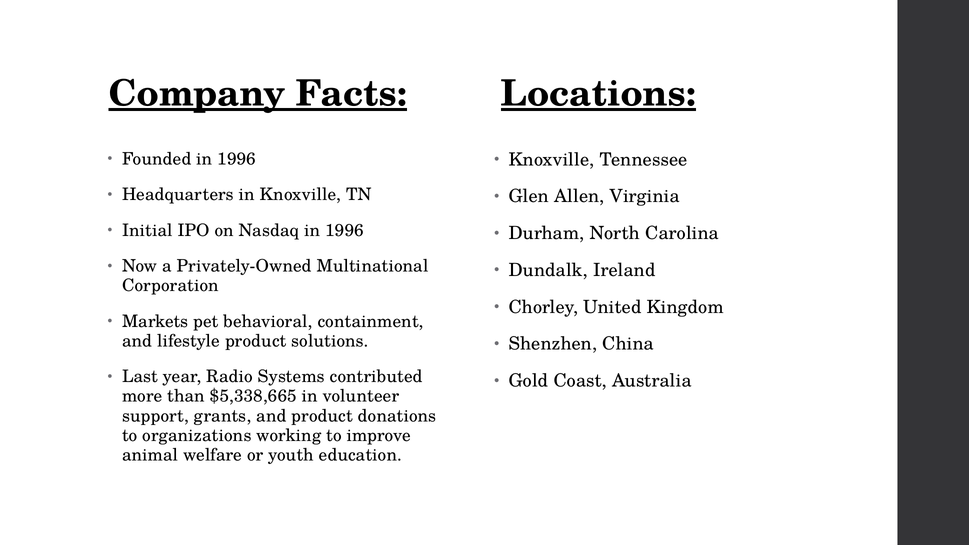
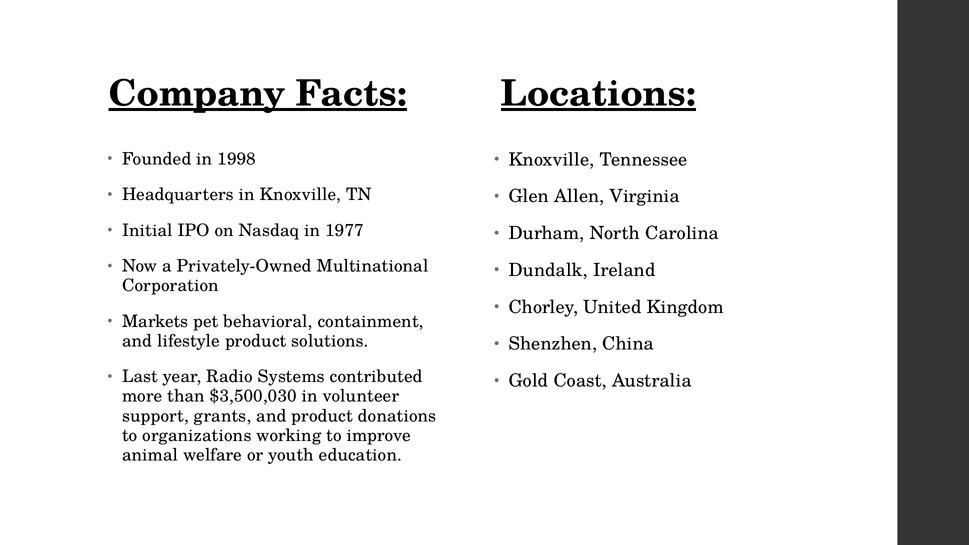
Founded in 1996: 1996 -> 1998 (237, 159)
Nasdaq in 1996: 1996 -> 1977 (345, 230)
$5,338,665: $5,338,665 -> $3,500,030 (253, 396)
